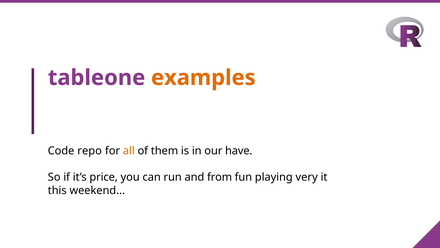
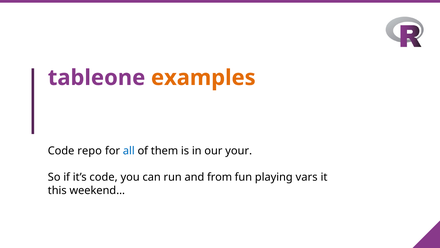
all colour: orange -> blue (129, 150)
have: have -> your (239, 150)
it’s price: price -> code (104, 177)
very: very -> vars (307, 177)
